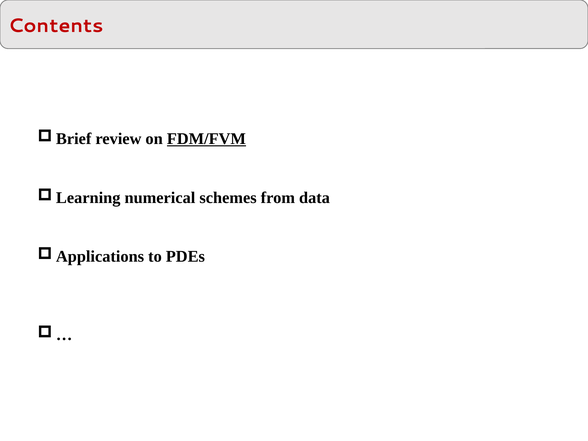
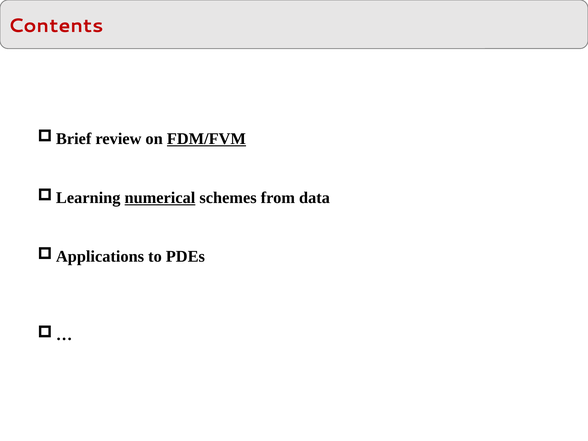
numerical underline: none -> present (160, 198)
